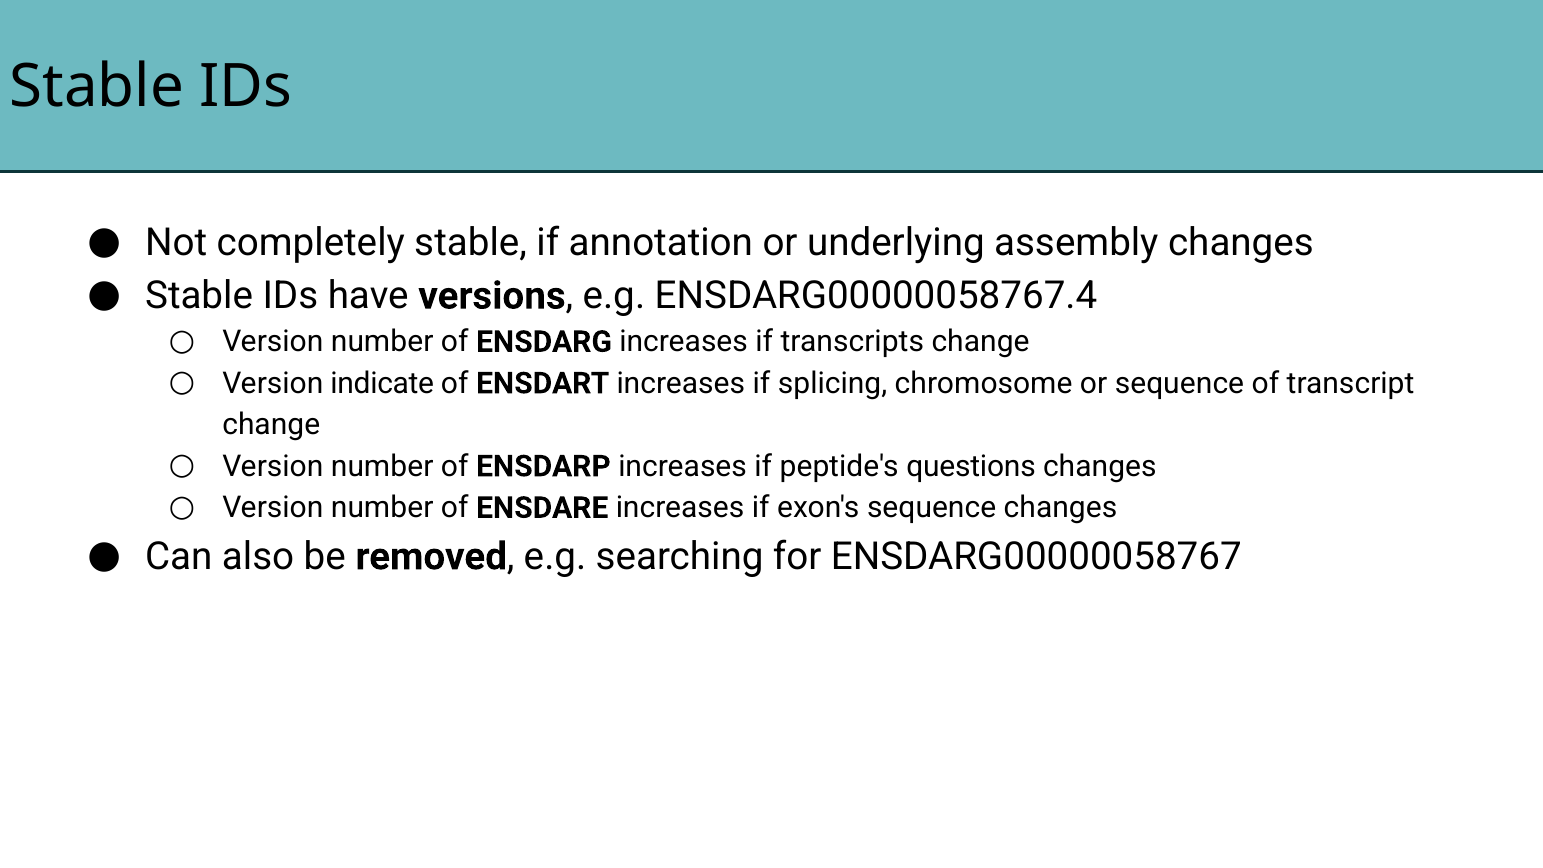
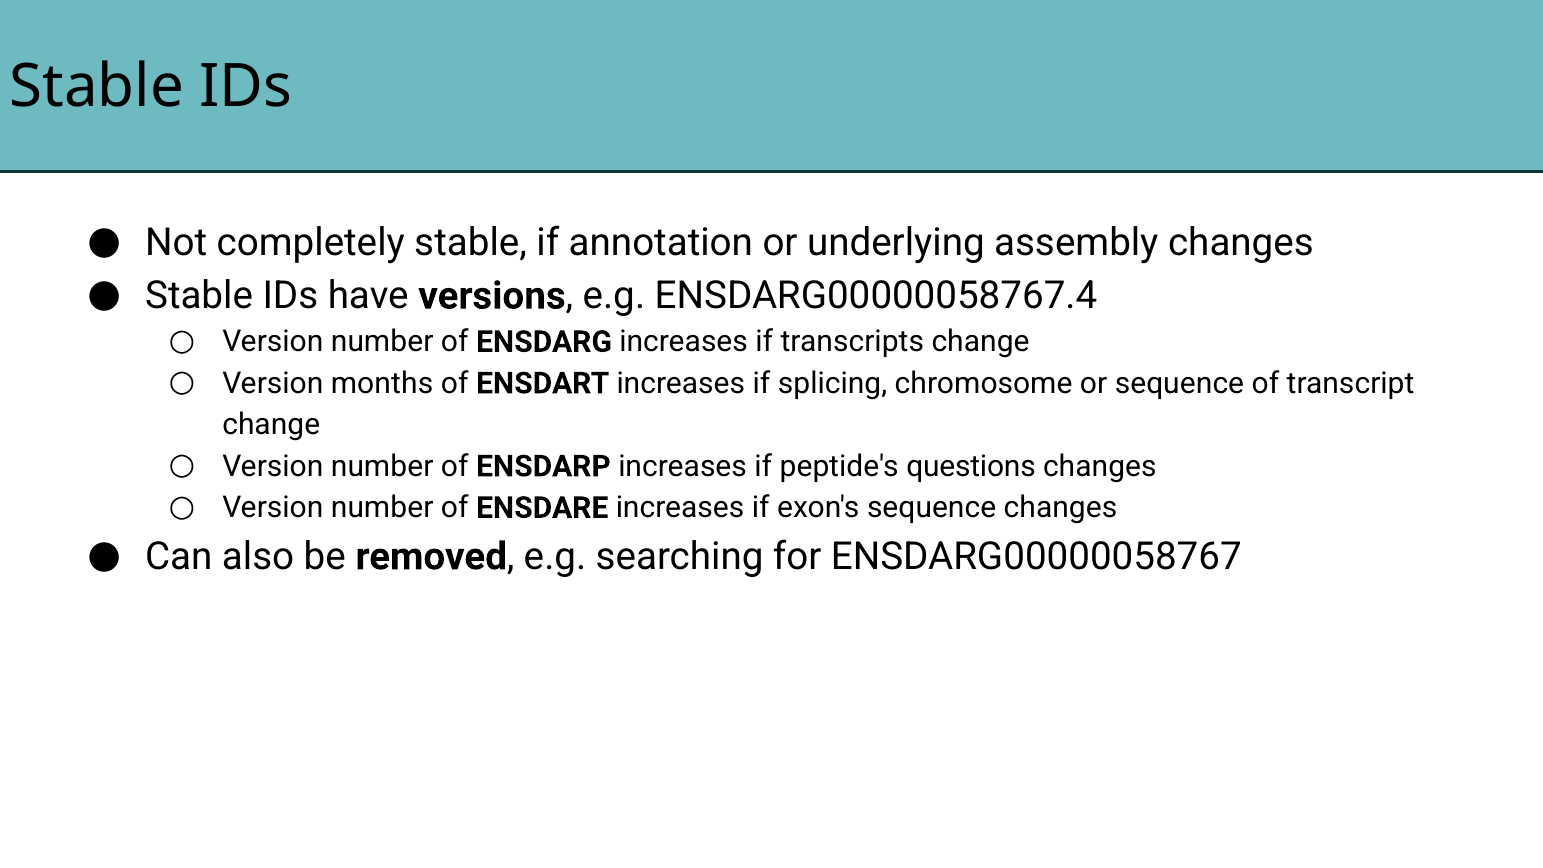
indicate: indicate -> months (382, 383)
